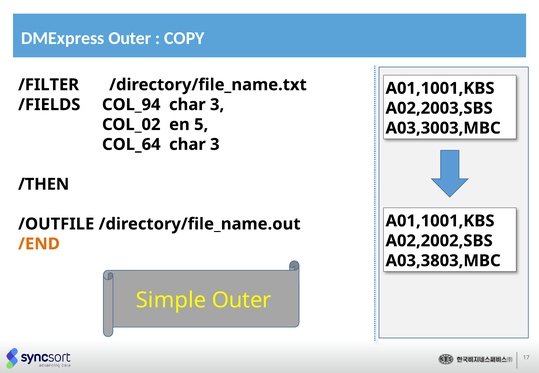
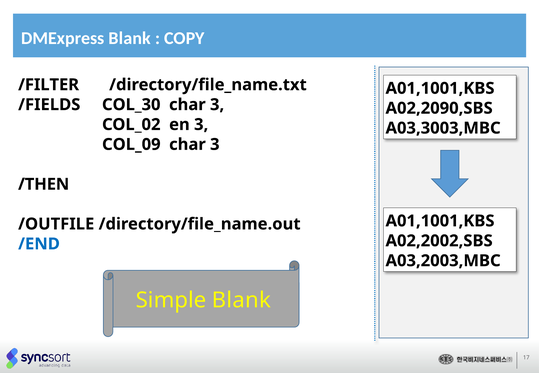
DMExpress Outer: Outer -> Blank (130, 38)
COL_94: COL_94 -> COL_30 (131, 105)
A02,2003,SBS: A02,2003,SBS -> A02,2090,SBS (439, 108)
en 5: 5 -> 3 (201, 125)
COL_64: COL_64 -> COL_09 (131, 144)
/END colour: orange -> blue (39, 244)
A03,3803,MBC: A03,3803,MBC -> A03,2003,MBC (443, 261)
Simple Outer: Outer -> Blank (241, 300)
